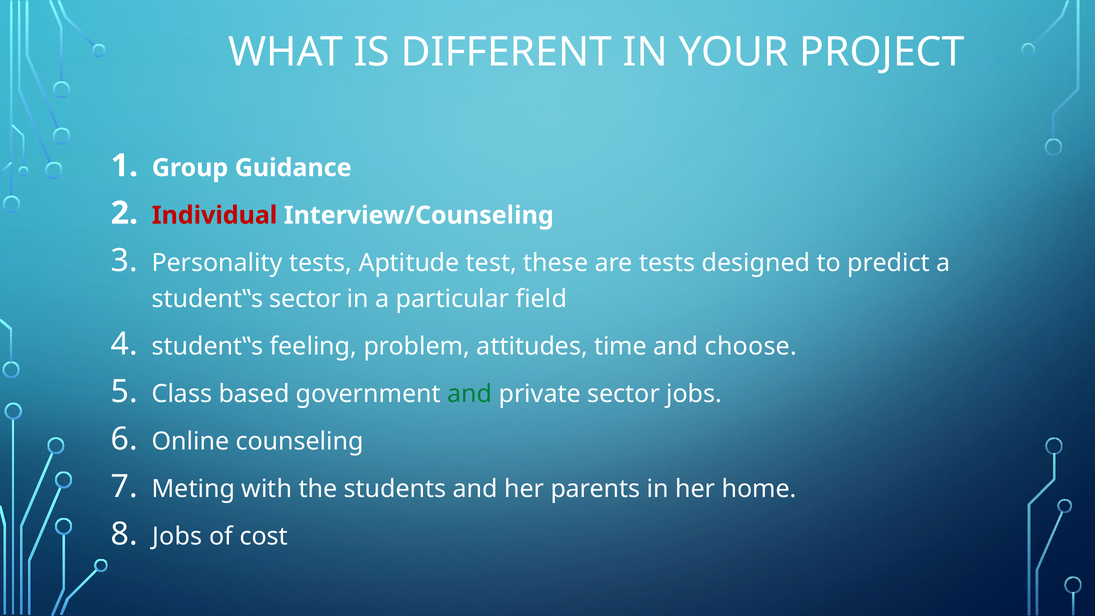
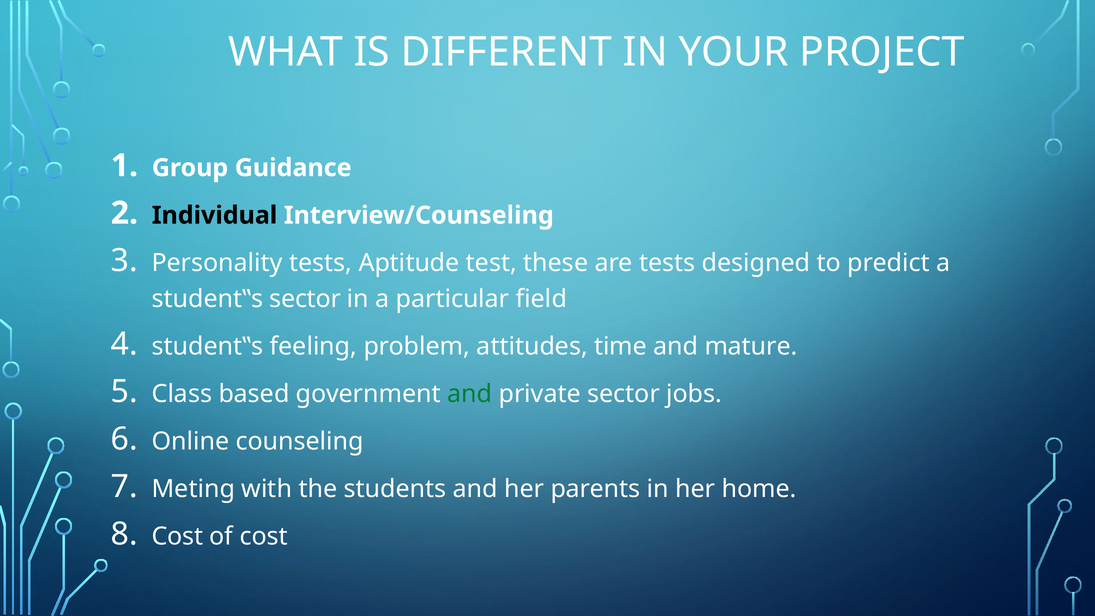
Individual colour: red -> black (215, 215)
choose: choose -> mature (751, 347)
Jobs: Jobs -> Cost (177, 537)
